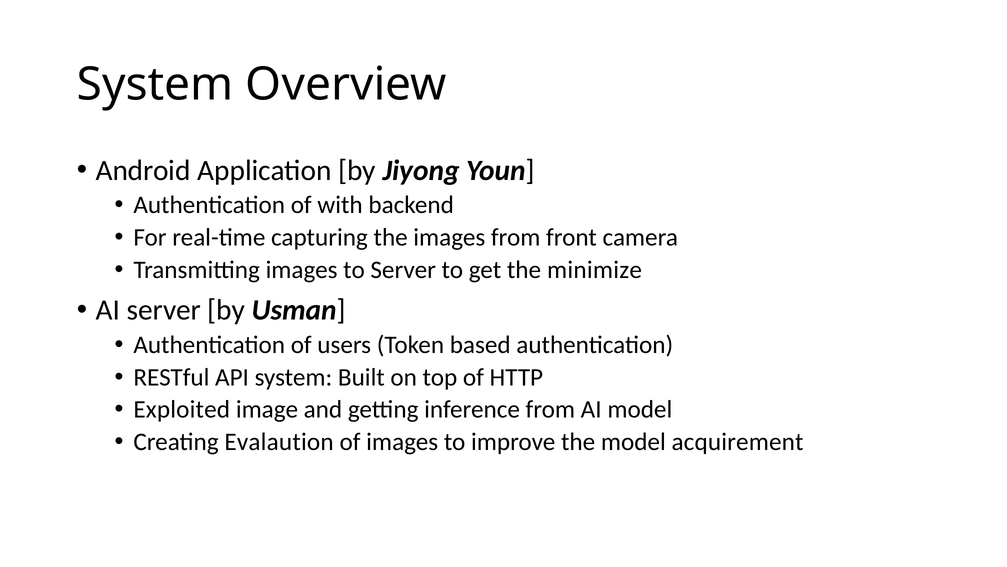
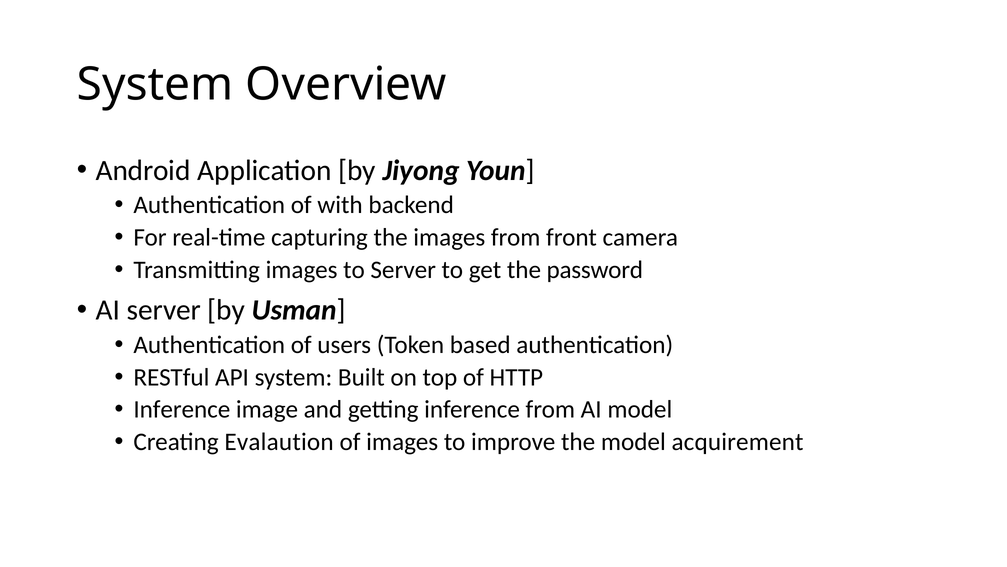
minimize: minimize -> password (595, 270)
Exploited: Exploited -> Inference (182, 409)
